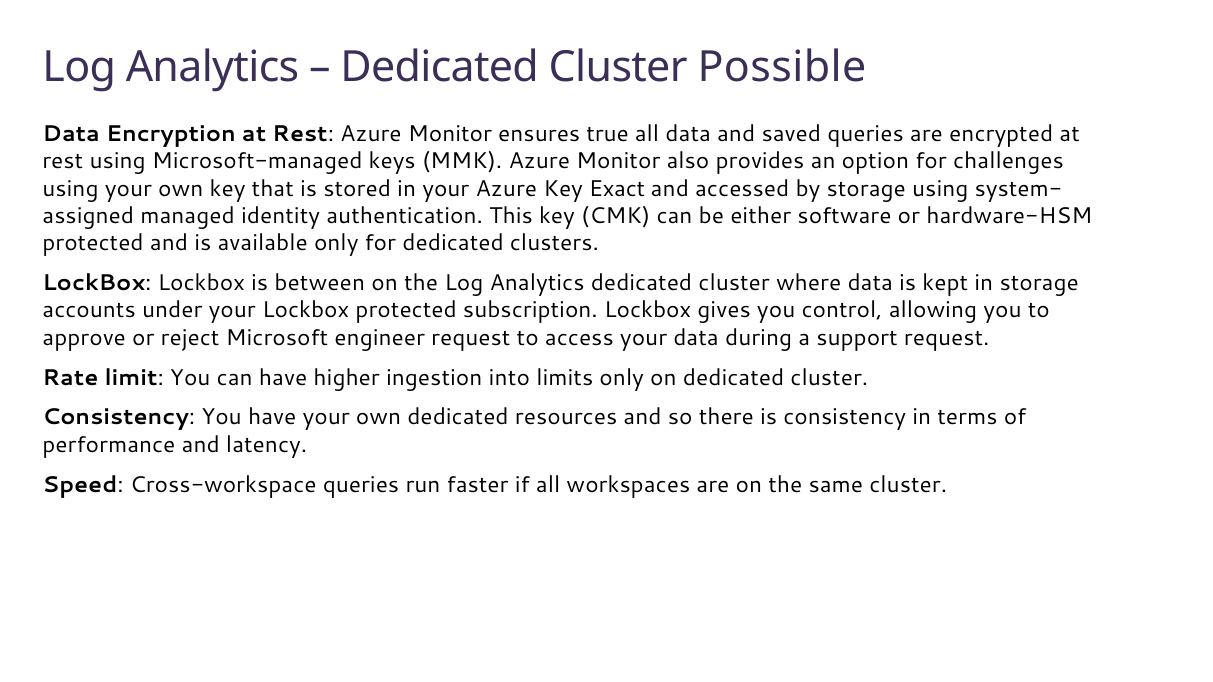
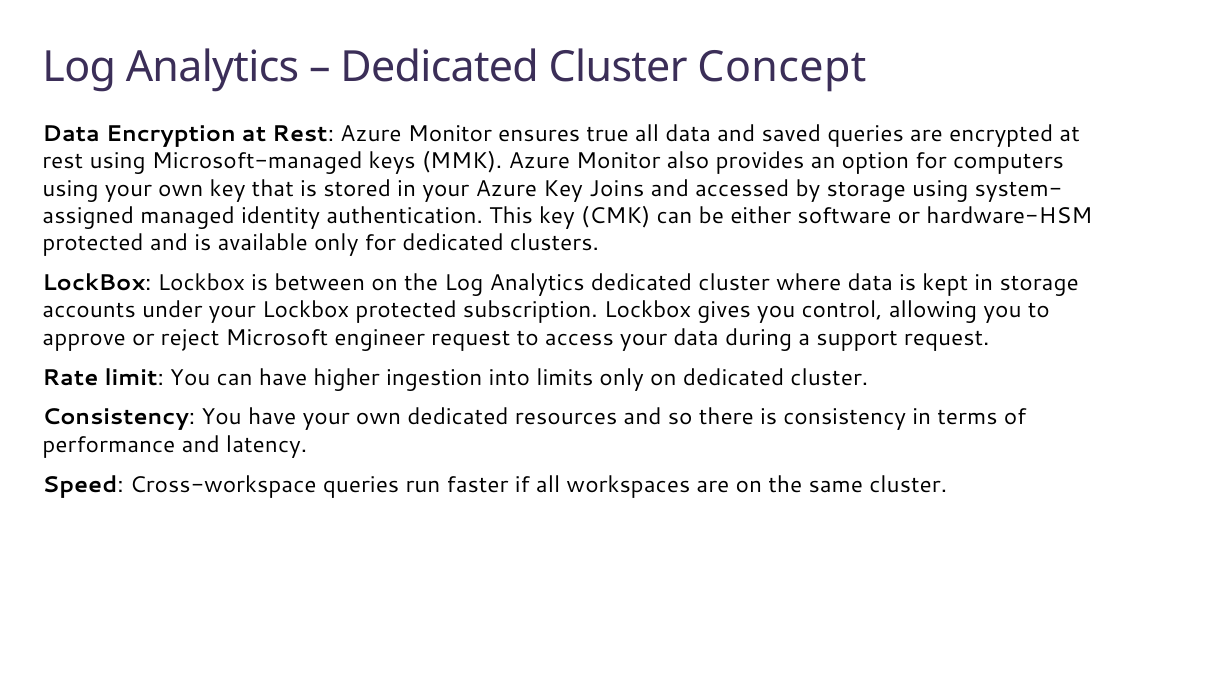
Possible: Possible -> Concept (782, 67)
challenges: challenges -> computers (1009, 161)
Exact: Exact -> Joins (617, 189)
